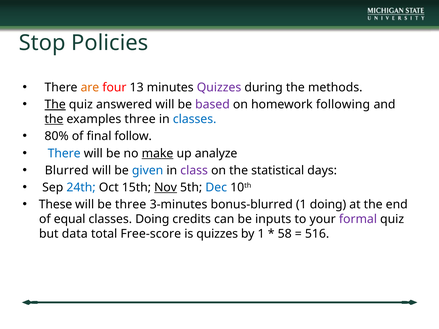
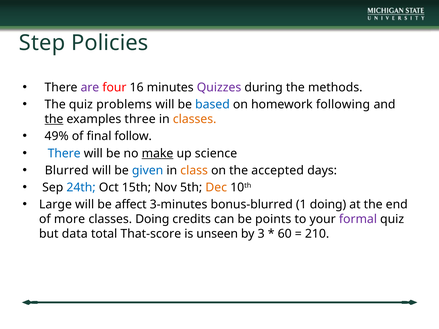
Stop: Stop -> Step (42, 43)
are colour: orange -> purple (90, 88)
13: 13 -> 16 (137, 88)
The underline: present -> none (55, 105)
answered: answered -> problems (124, 105)
based colour: purple -> blue (212, 105)
classes colour: blue -> orange (195, 119)
80%: 80% -> 49% (57, 136)
analyze: analyze -> science (216, 153)
class colour: purple -> orange (194, 171)
statistical: statistical -> accepted (278, 171)
Nov underline: present -> none (166, 188)
Dec colour: blue -> orange (216, 188)
These: These -> Large (55, 205)
be three: three -> affect (131, 205)
equal: equal -> more (70, 219)
inputs: inputs -> points (273, 219)
Free-score: Free-score -> That-score (151, 234)
is quizzes: quizzes -> unseen (217, 234)
by 1: 1 -> 3 (261, 234)
58: 58 -> 60 (285, 234)
516: 516 -> 210 (317, 234)
